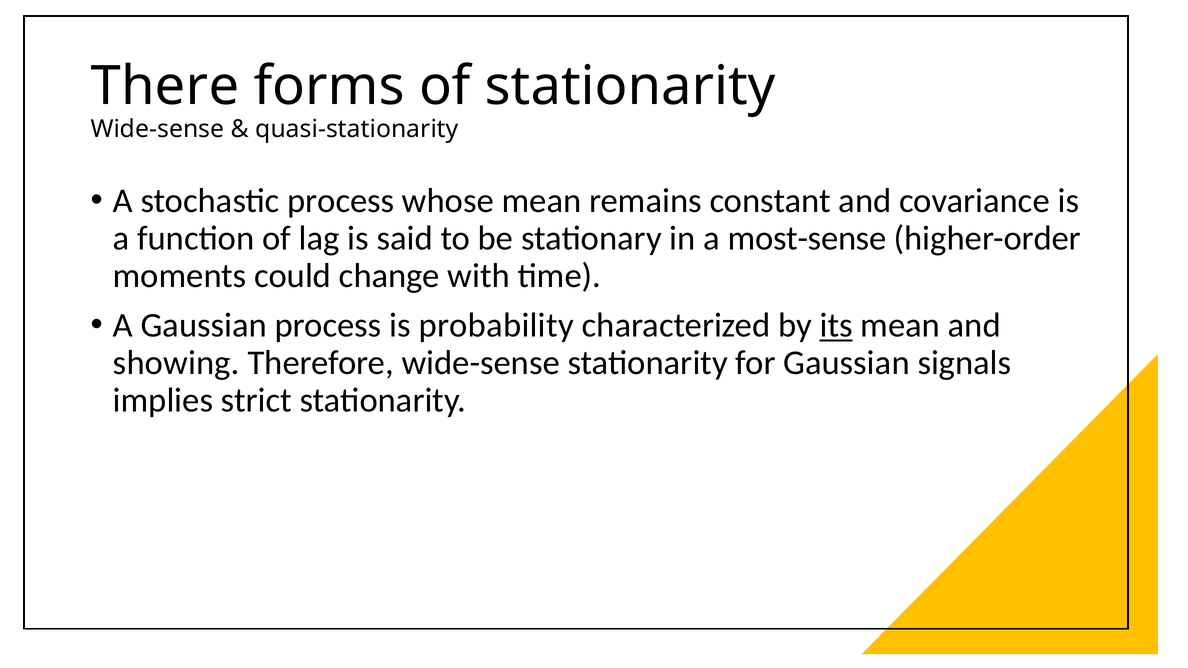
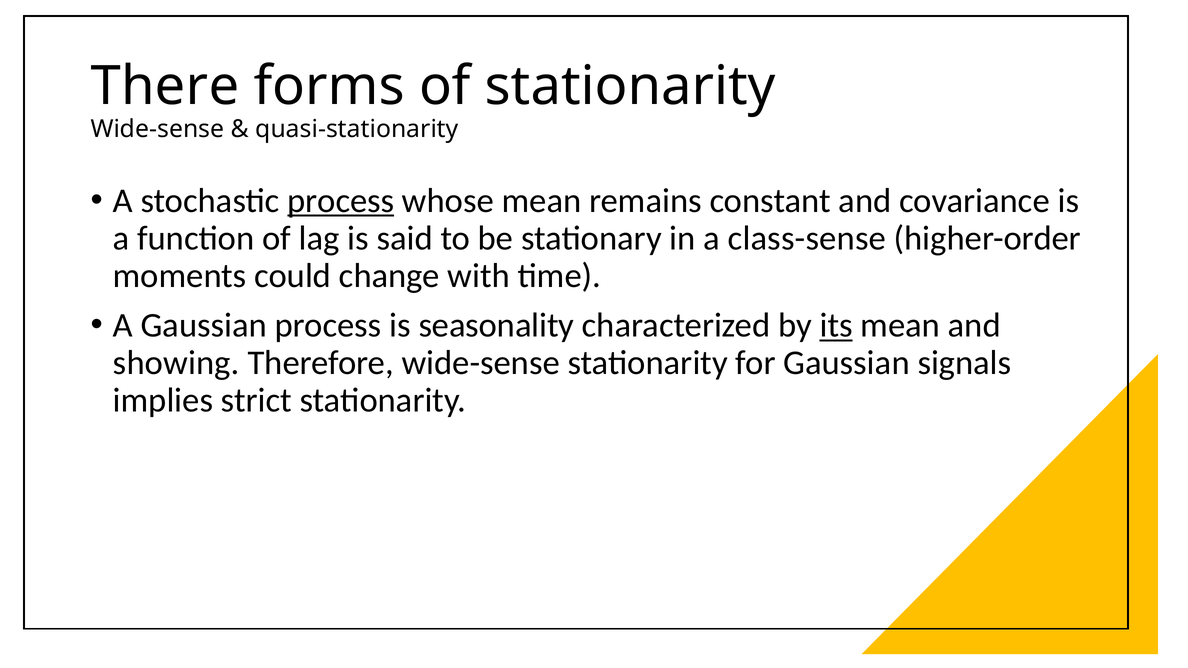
process underline: none -> present (341, 201)
most-sense: most-sense -> class-sense (807, 238)
probability: probability -> seasonality (496, 326)
